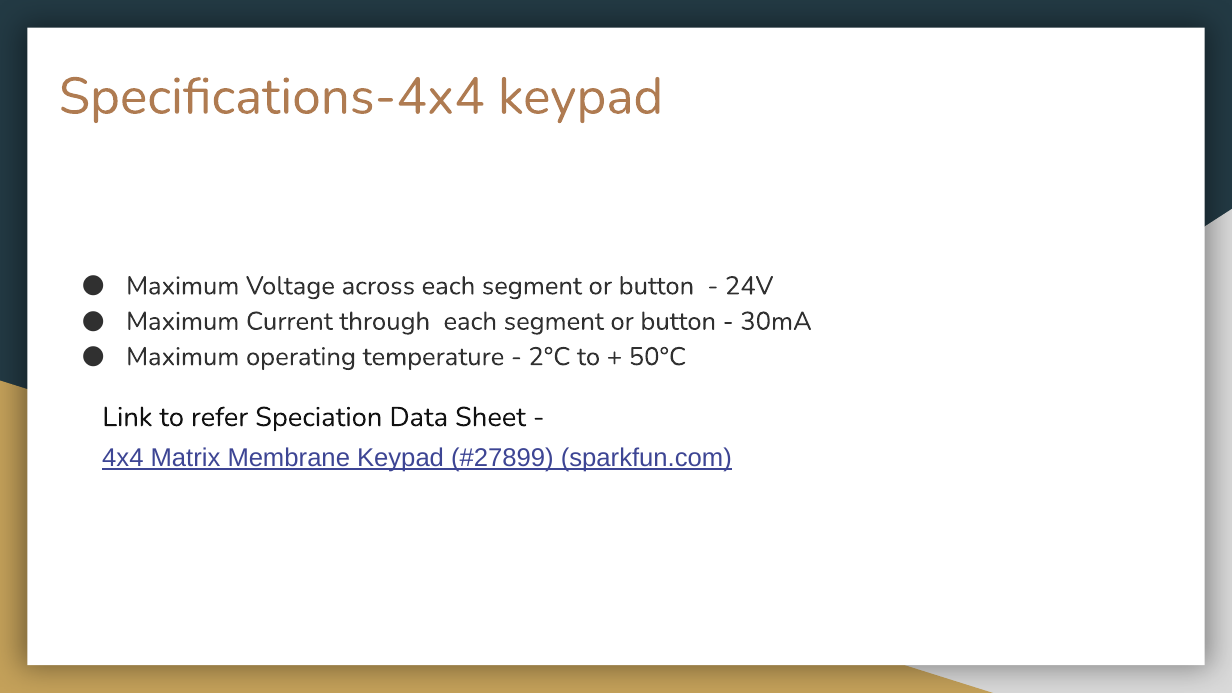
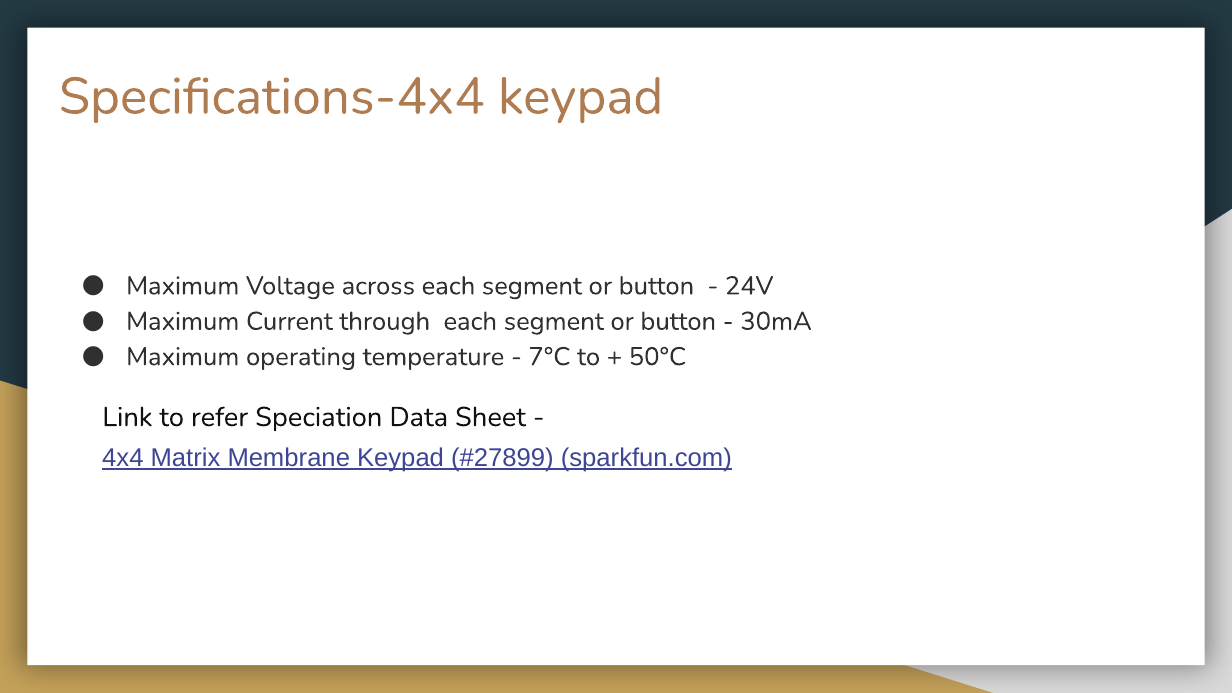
2°C: 2°C -> 7°C (549, 357)
